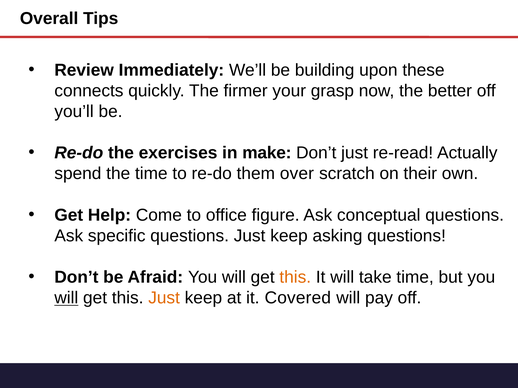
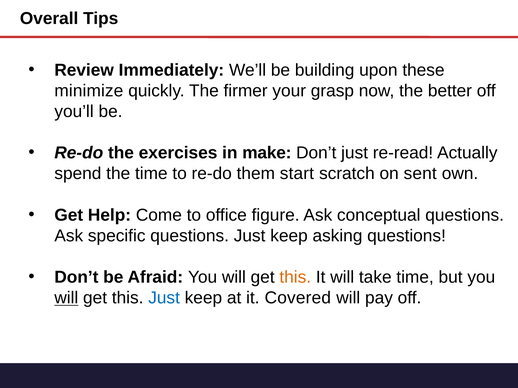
connects: connects -> minimize (89, 91)
over: over -> start (297, 174)
their: their -> sent (420, 174)
Just colour: orange -> blue (164, 298)
